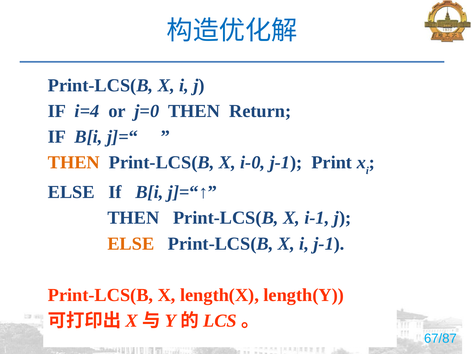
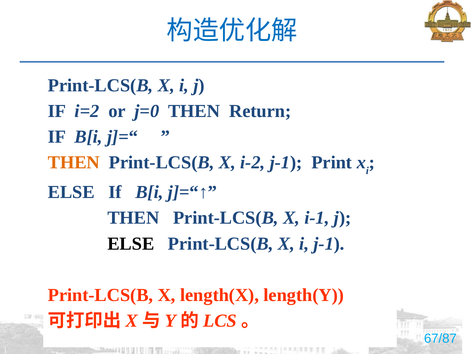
i=4: i=4 -> i=2 (87, 111)
i-0: i-0 -> i-2 (253, 163)
ELSE colour: orange -> black (131, 244)
